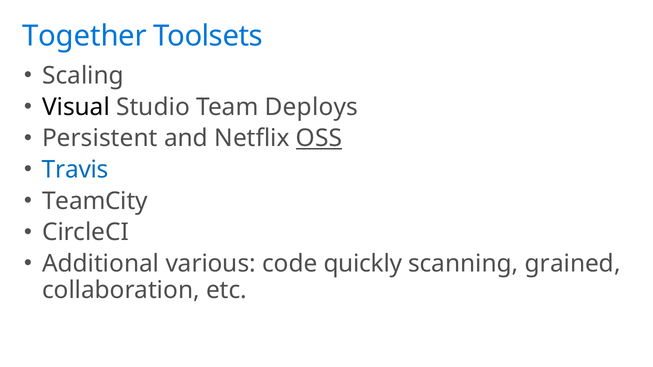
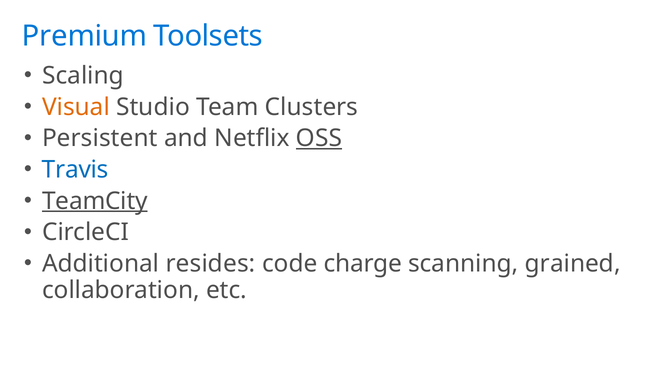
Together: Together -> Premium (85, 36)
Visual colour: black -> orange (76, 107)
Deploys: Deploys -> Clusters (312, 107)
TeamCity underline: none -> present (95, 201)
various: various -> resides (211, 264)
quickly: quickly -> charge (363, 264)
